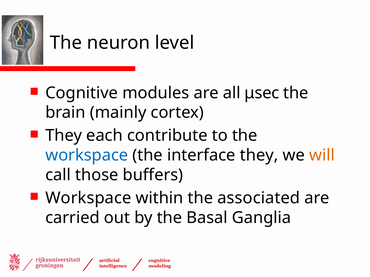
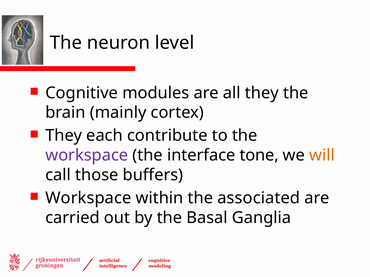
all μsec: μsec -> they (262, 93)
workspace colour: blue -> purple (87, 156)
interface they: they -> tone (259, 156)
